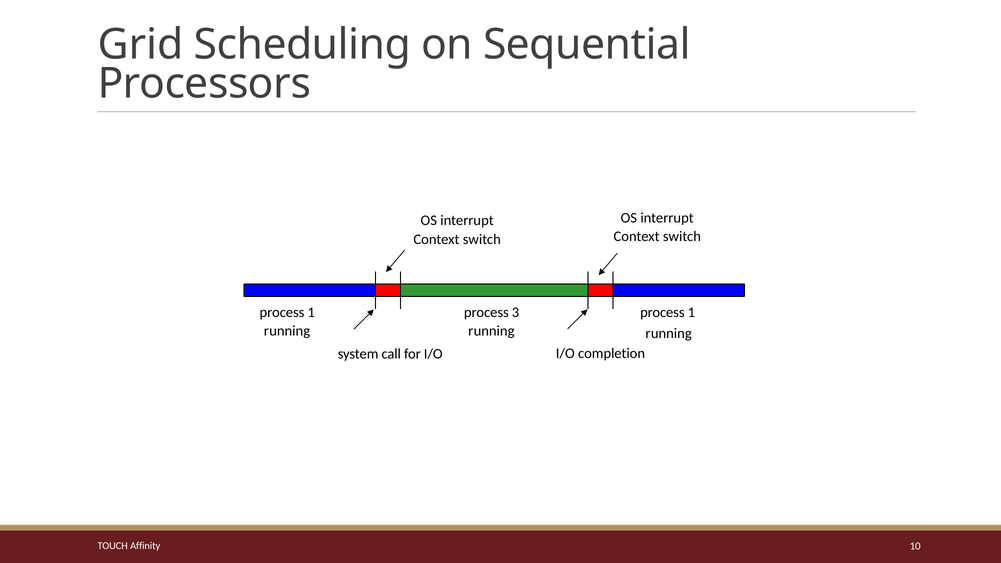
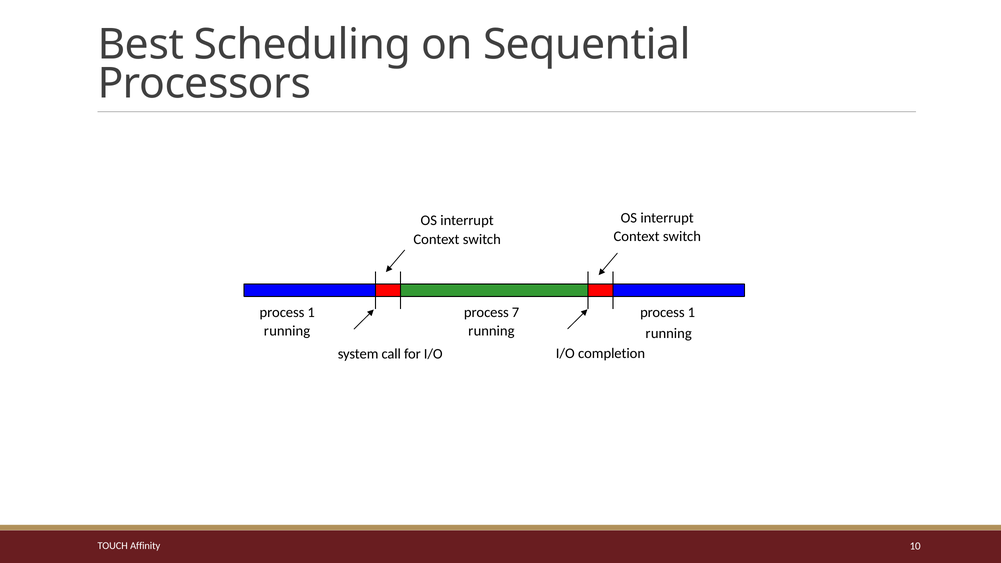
Grid: Grid -> Best (141, 45)
3: 3 -> 7 (516, 312)
